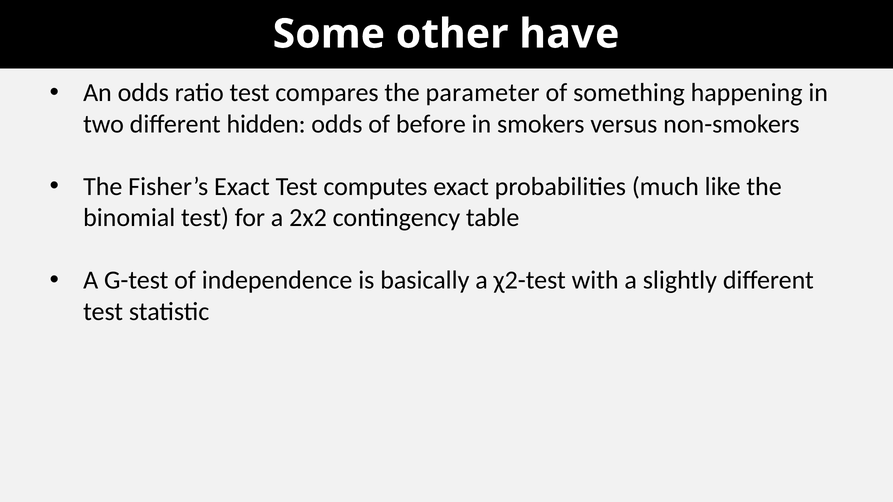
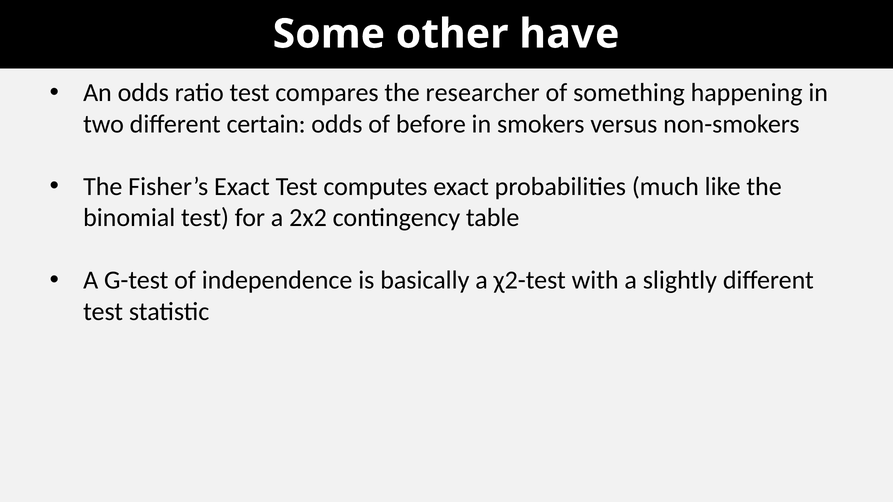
parameter: parameter -> researcher (483, 93)
hidden: hidden -> certain (266, 124)
